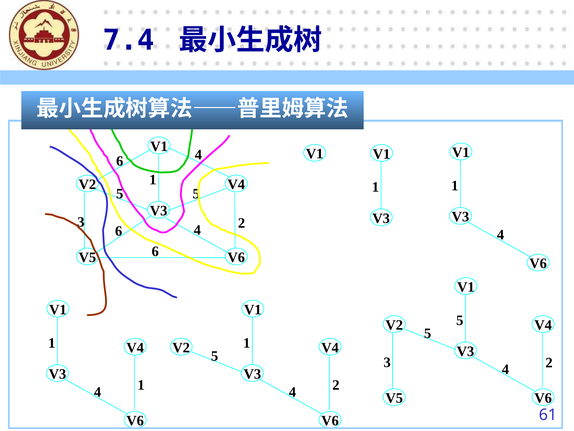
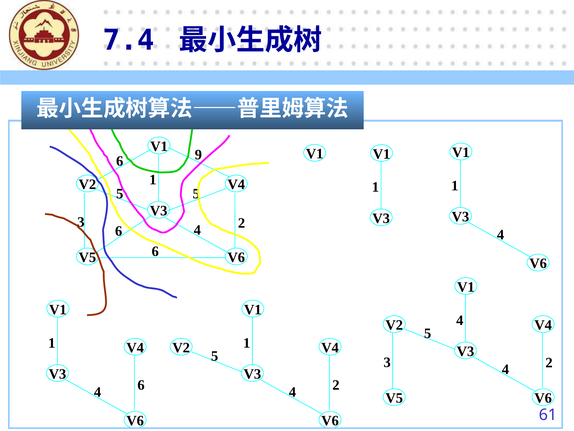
4: 4 -> 9 (198, 155)
V2 5: 5 -> 4 (460, 320)
1: 1 -> 6 (141, 385)
